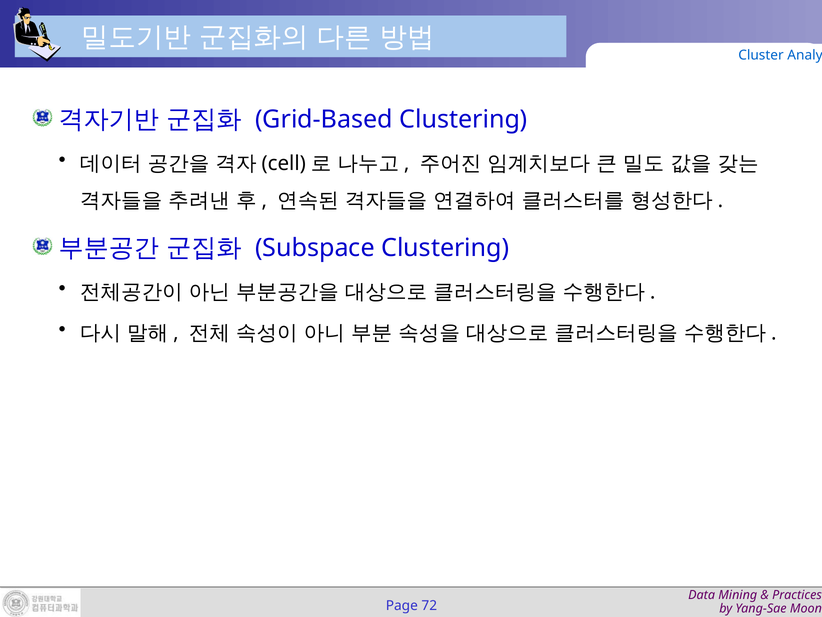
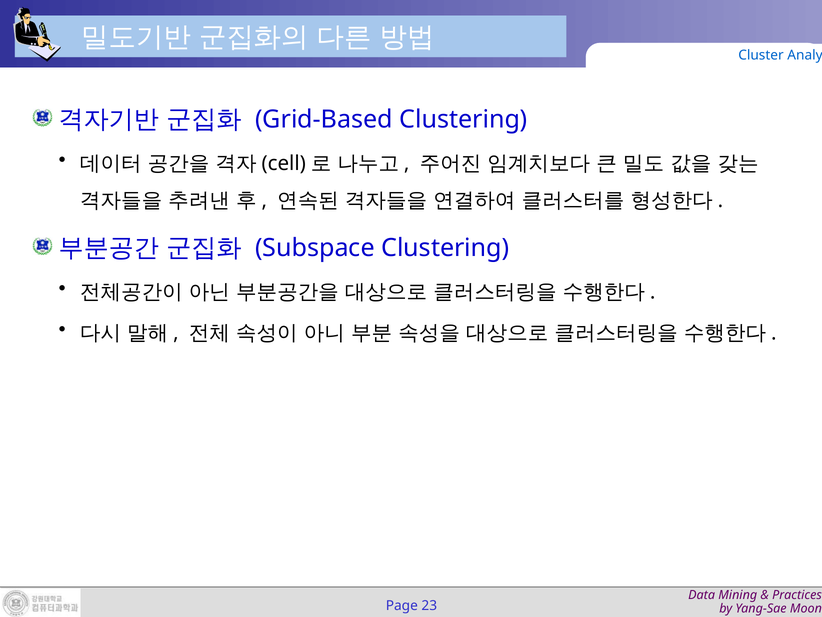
72: 72 -> 23 (429, 605)
